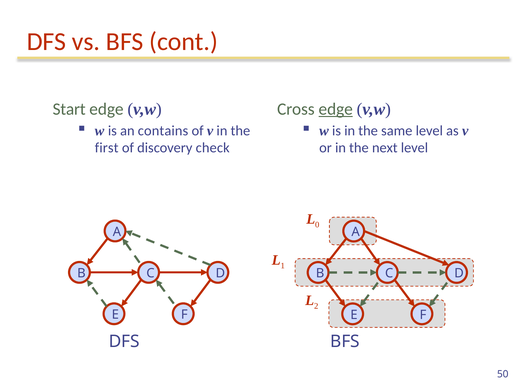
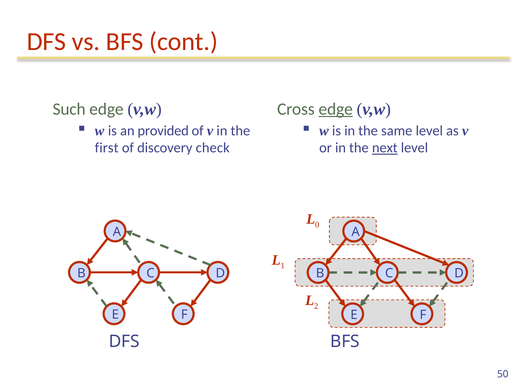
Start: Start -> Such (69, 109)
contains: contains -> provided (163, 131)
next underline: none -> present (385, 148)
